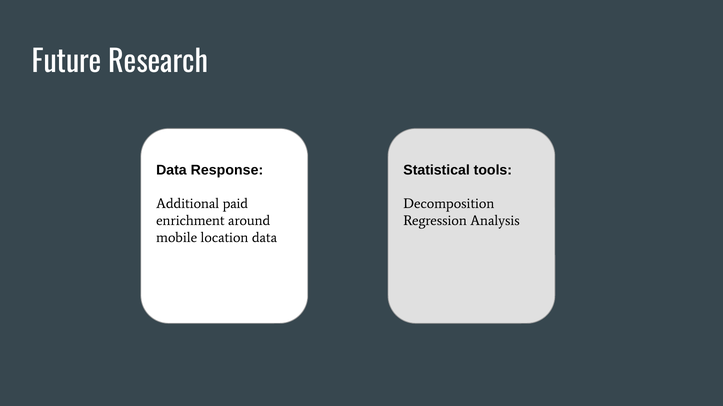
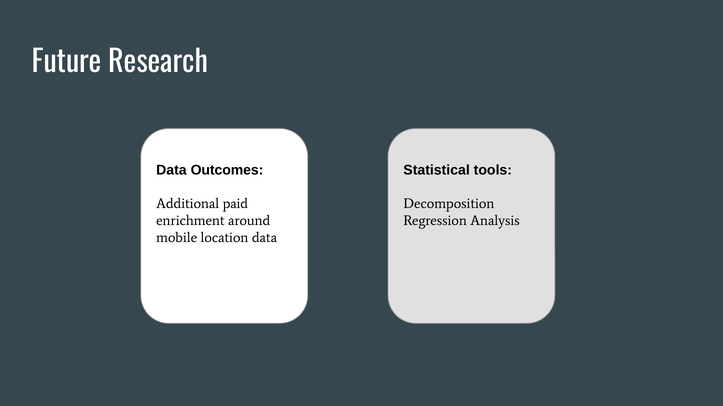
Response: Response -> Outcomes (227, 170)
